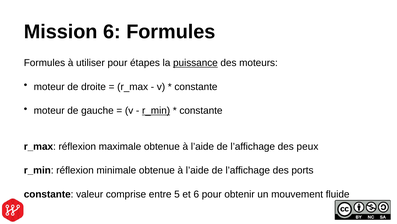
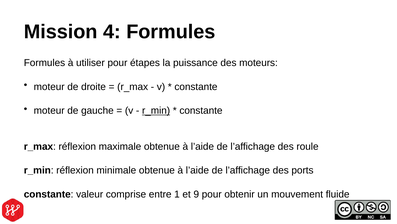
Mission 6: 6 -> 4 (112, 32)
puissance underline: present -> none (195, 63)
peux: peux -> roule (307, 146)
5: 5 -> 1 (177, 194)
et 6: 6 -> 9 (196, 194)
